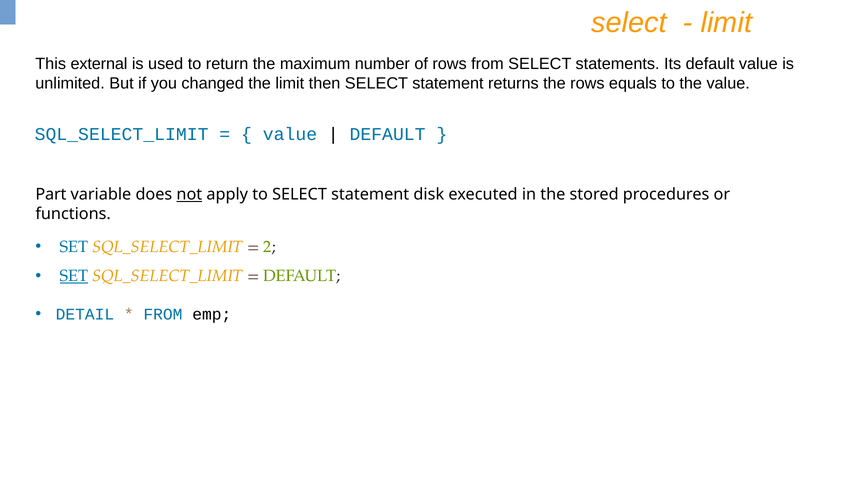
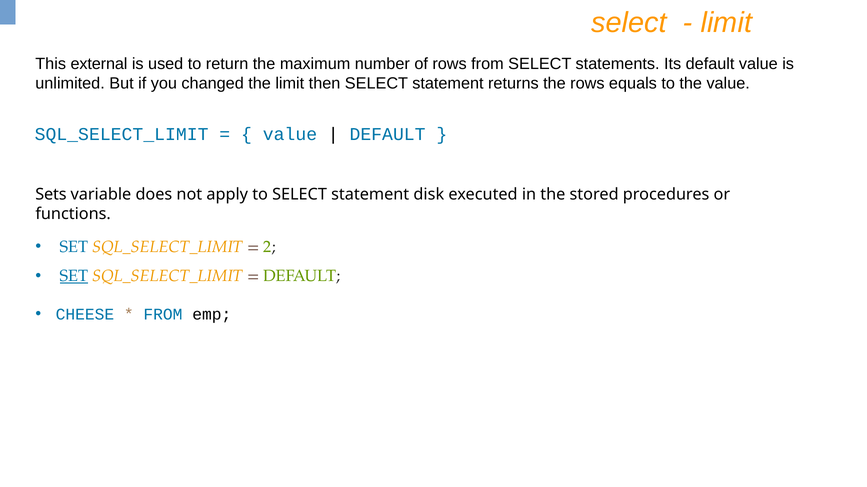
Part: Part -> Sets (51, 195)
not underline: present -> none (189, 195)
DETAIL: DETAIL -> CHEESE (85, 315)
